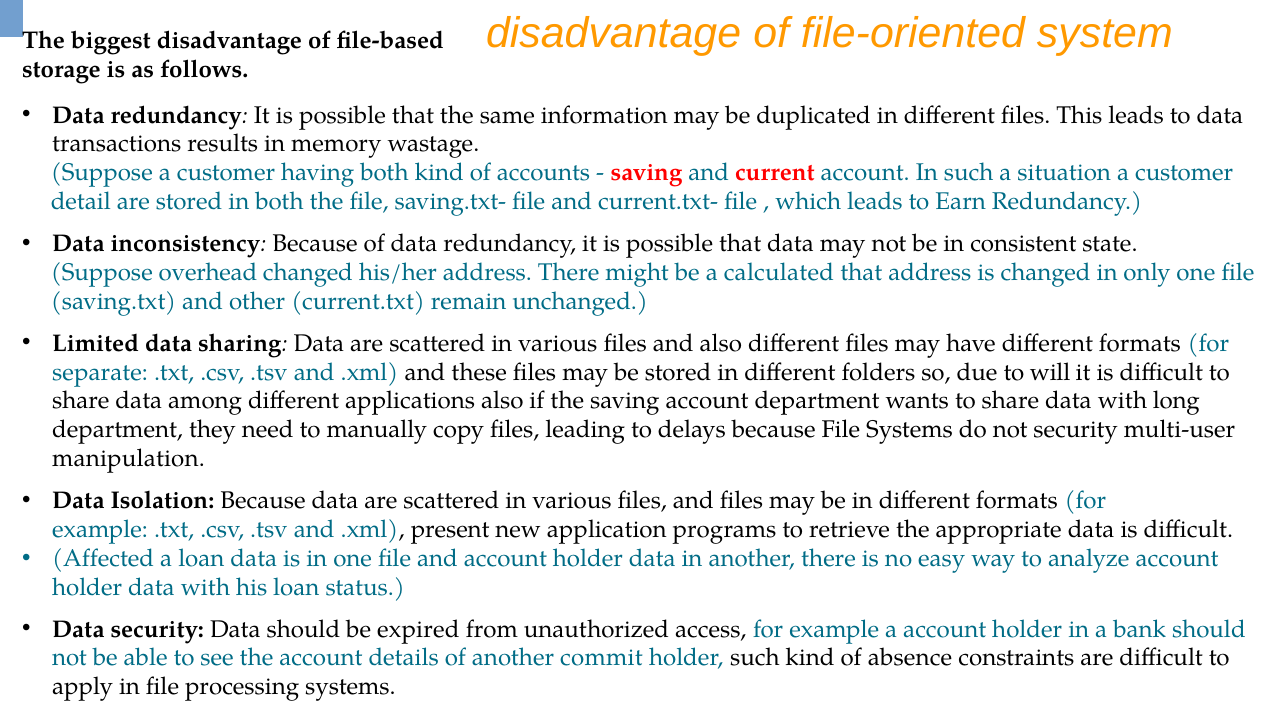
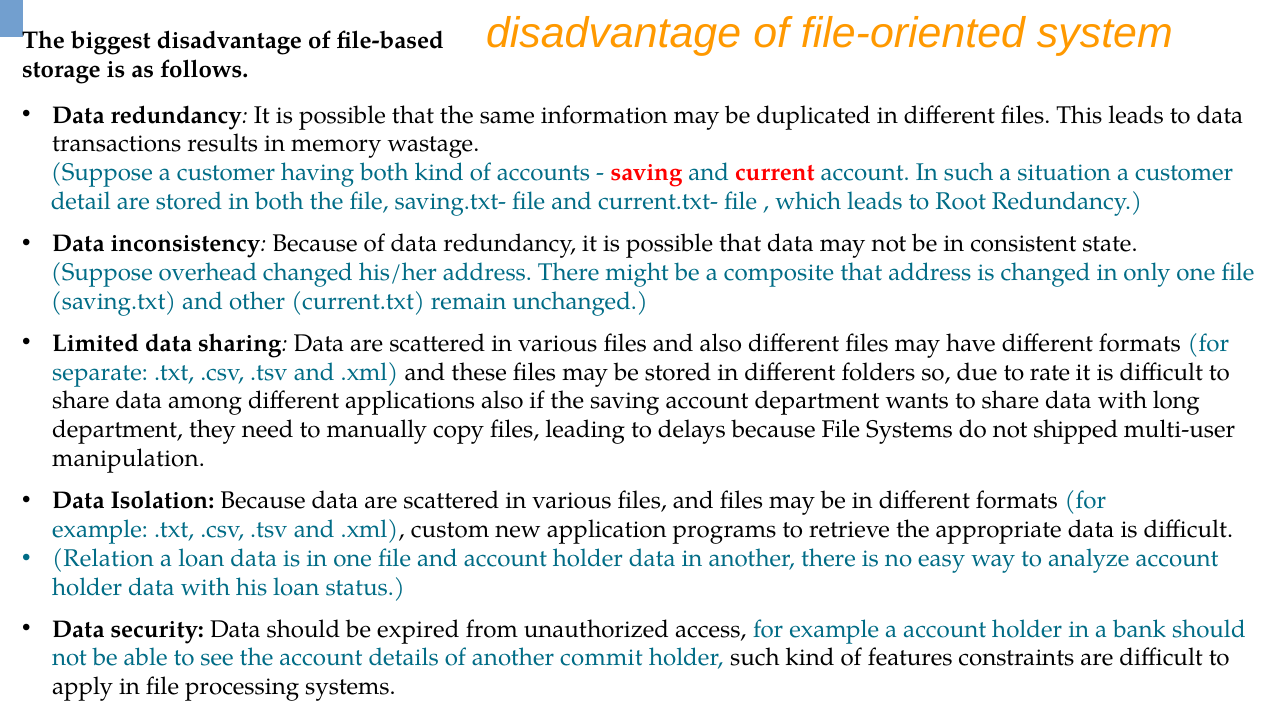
Earn: Earn -> Root (961, 202)
calculated: calculated -> composite (779, 273)
will: will -> rate (1050, 372)
not security: security -> shipped (1076, 430)
present: present -> custom (450, 530)
Affected: Affected -> Relation (103, 559)
absence: absence -> features (910, 658)
